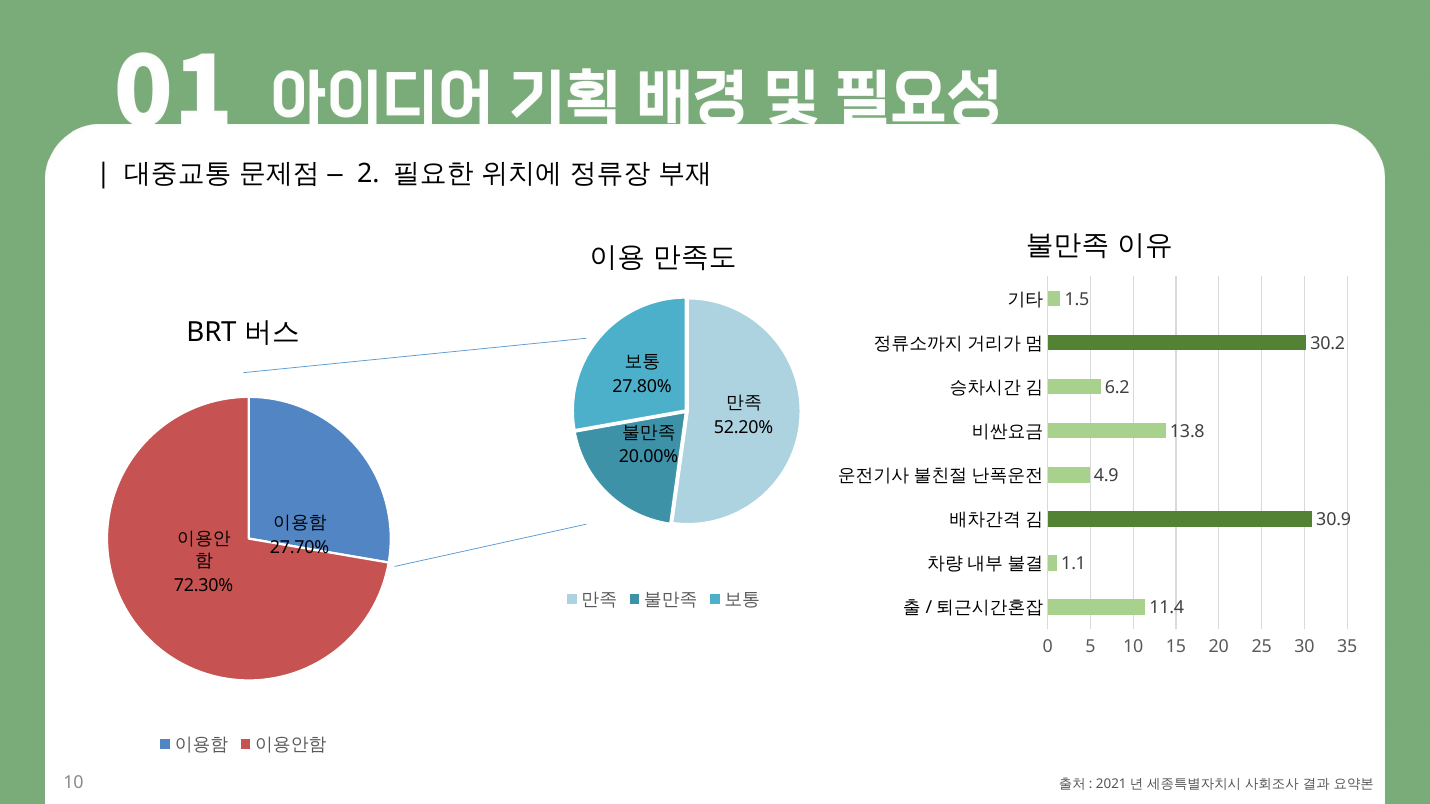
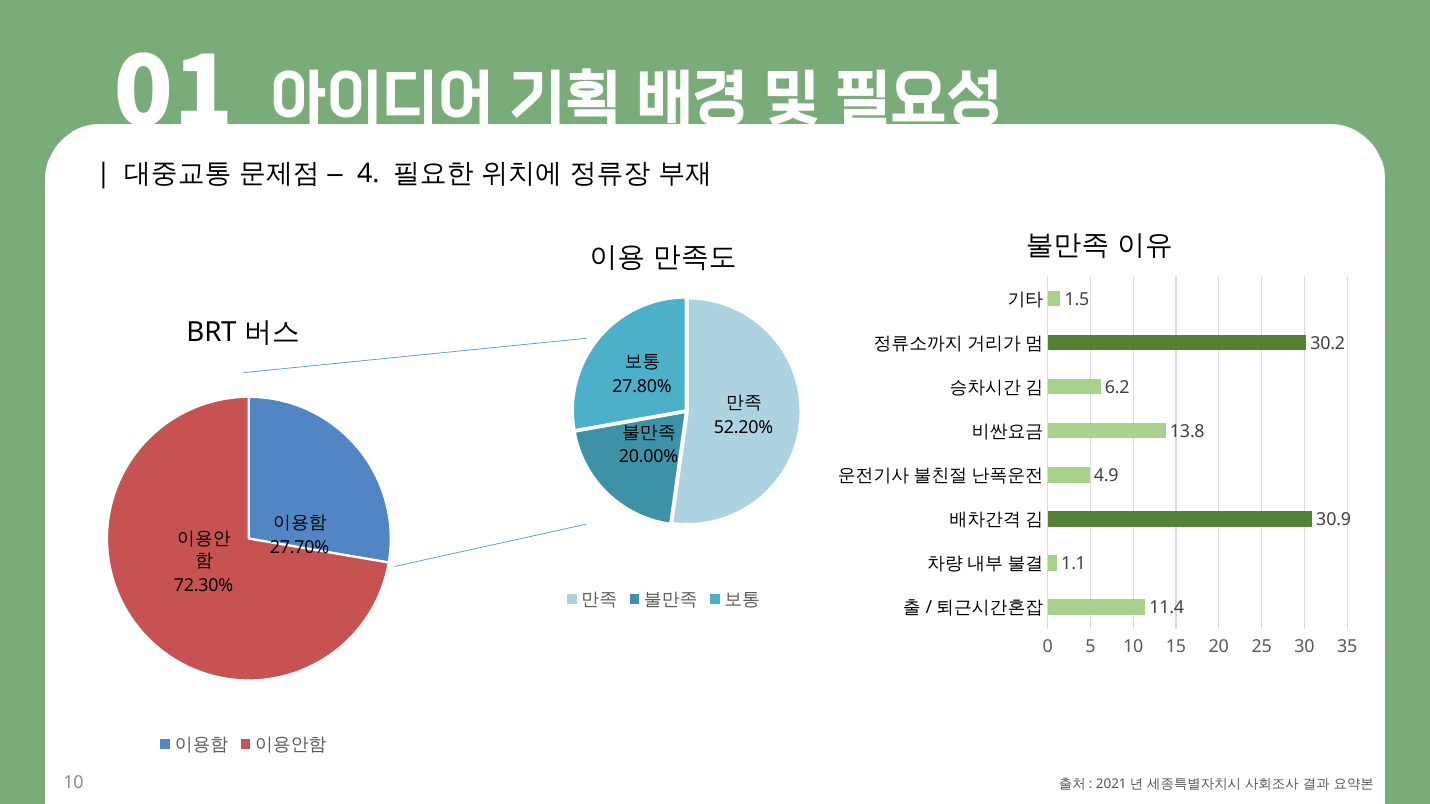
2: 2 -> 4 (368, 174)
